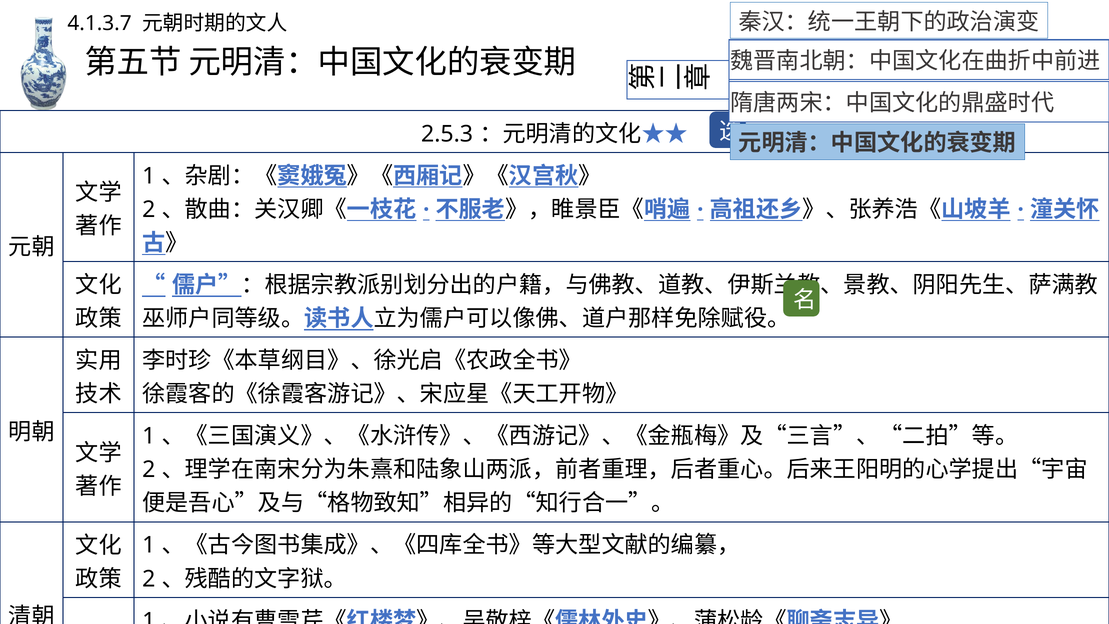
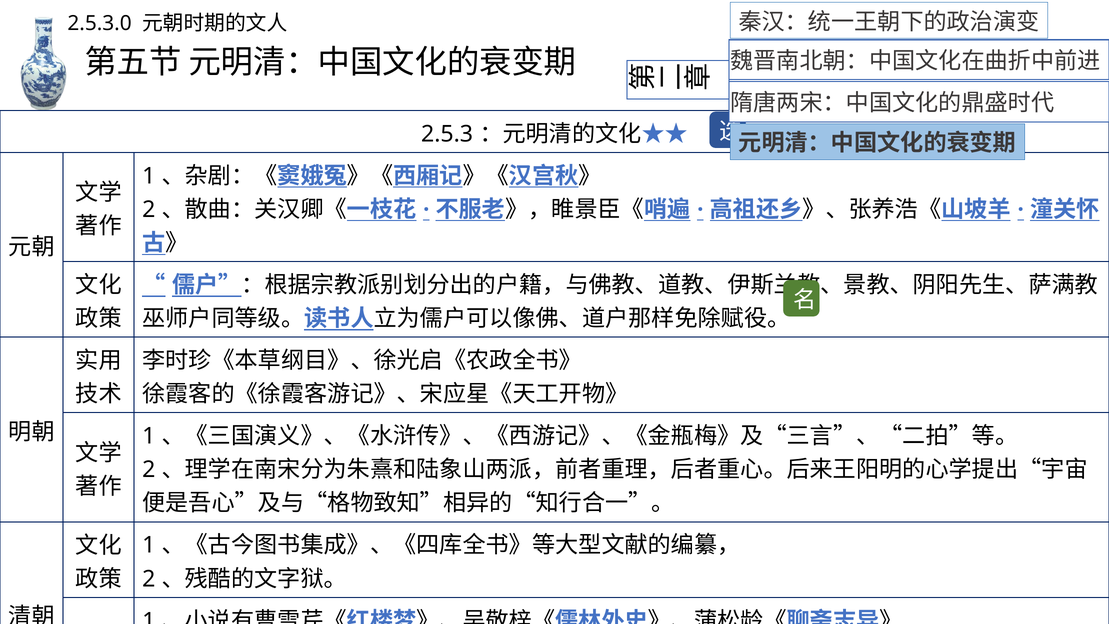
4.1.3.7: 4.1.3.7 -> 2.5.3.0 (100, 23)
